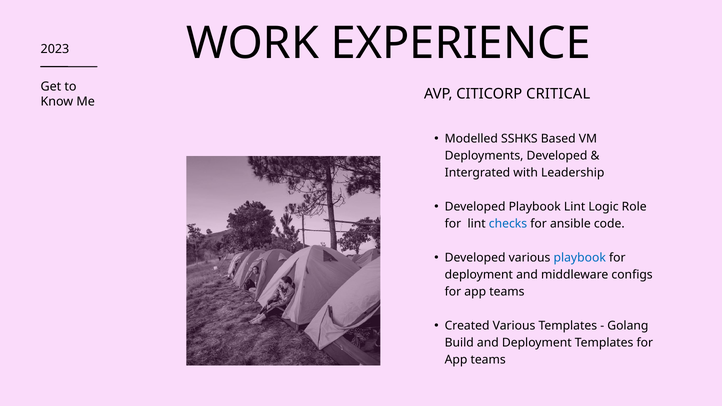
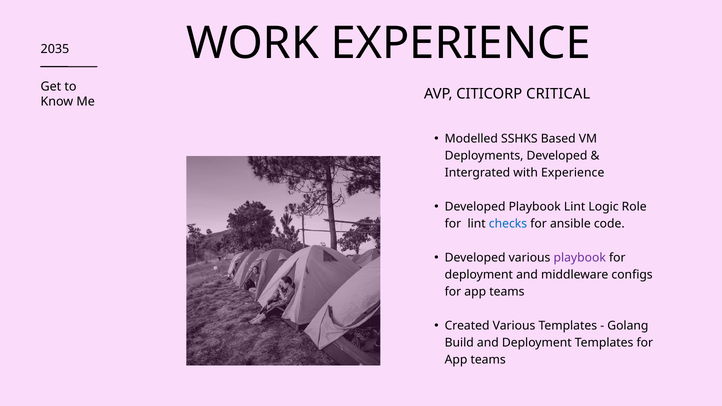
2023: 2023 -> 2035 (55, 49)
with Leadership: Leadership -> Experience (573, 173)
playbook colour: blue -> purple (580, 258)
